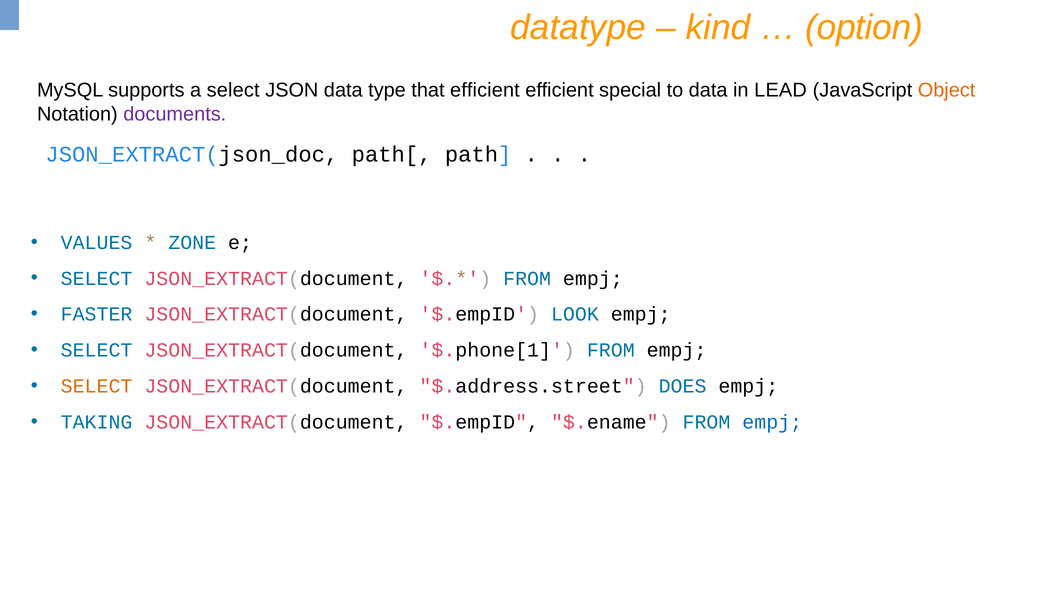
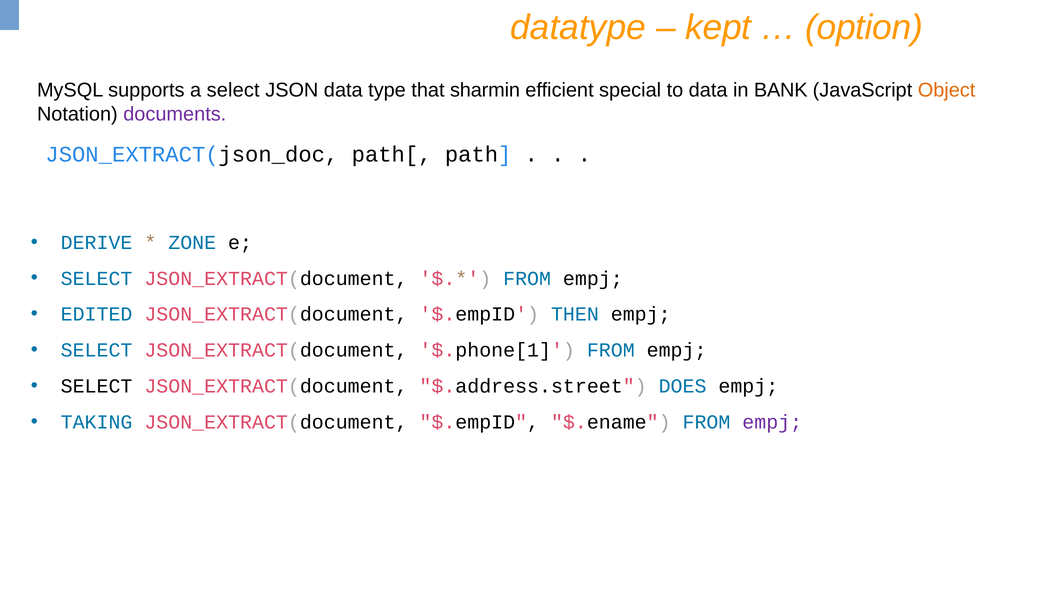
kind: kind -> kept (718, 28)
that efficient: efficient -> sharmin (485, 90)
LEAD: LEAD -> BANK (781, 90)
VALUES: VALUES -> DERIVE (97, 243)
FASTER: FASTER -> EDITED (97, 314)
LOOK: LOOK -> THEN (575, 314)
SELECT colour: orange -> black (97, 386)
empj colour: blue -> purple (772, 422)
